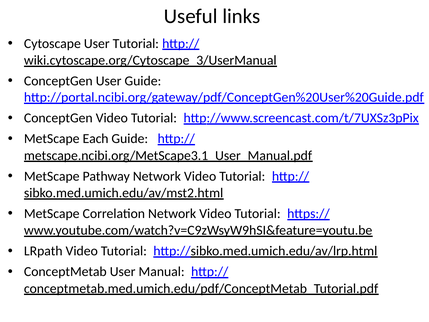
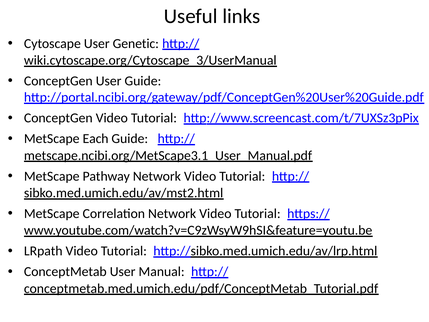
User Tutorial: Tutorial -> Genetic (136, 43)
